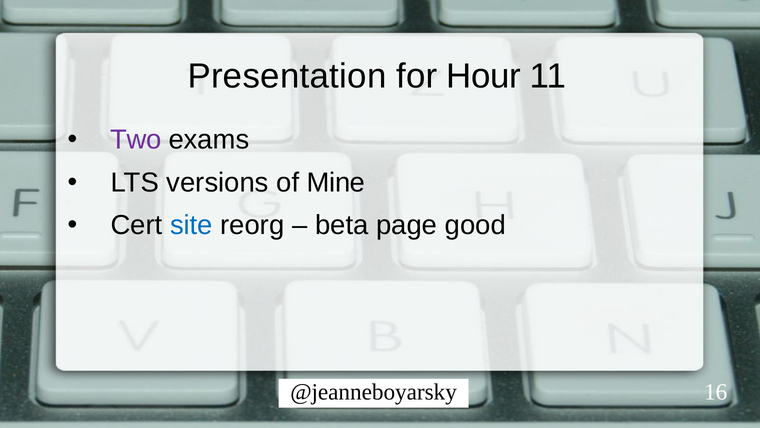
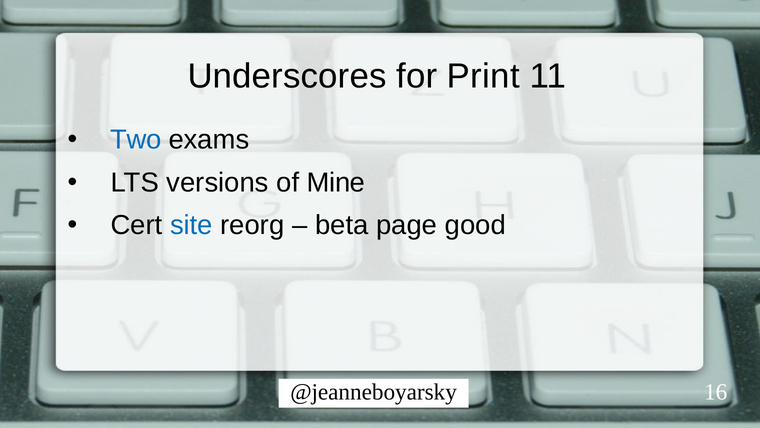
Presentation: Presentation -> Underscores (287, 76)
Hour: Hour -> Print (483, 76)
Two colour: purple -> blue (136, 139)
